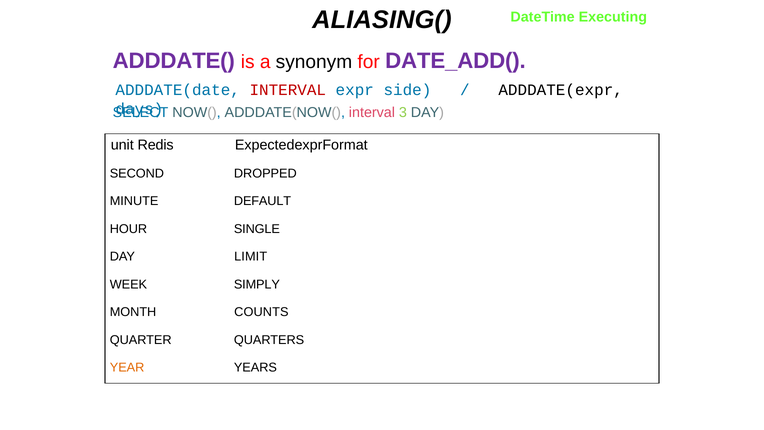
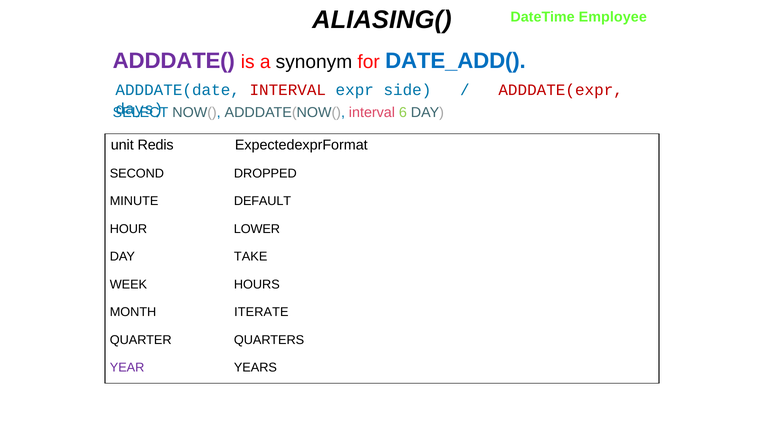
Executing: Executing -> Employee (613, 17)
DATE_ADD( colour: purple -> blue (455, 61)
ADDDATE(expr colour: black -> red (561, 90)
3: 3 -> 6 (403, 113)
SINGLE: SINGLE -> LOWER (257, 229)
LIMIT: LIMIT -> TAKE (251, 257)
SIMPLY: SIMPLY -> HOURS (257, 284)
COUNTS: COUNTS -> ITERATE (261, 312)
YEAR colour: orange -> purple (127, 367)
